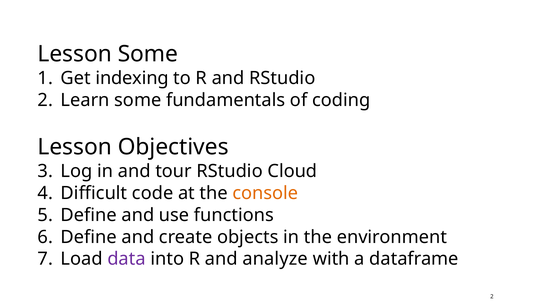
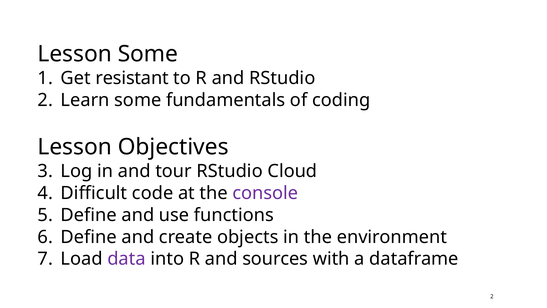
indexing: indexing -> resistant (132, 78)
console colour: orange -> purple (265, 193)
analyze: analyze -> sources (275, 259)
